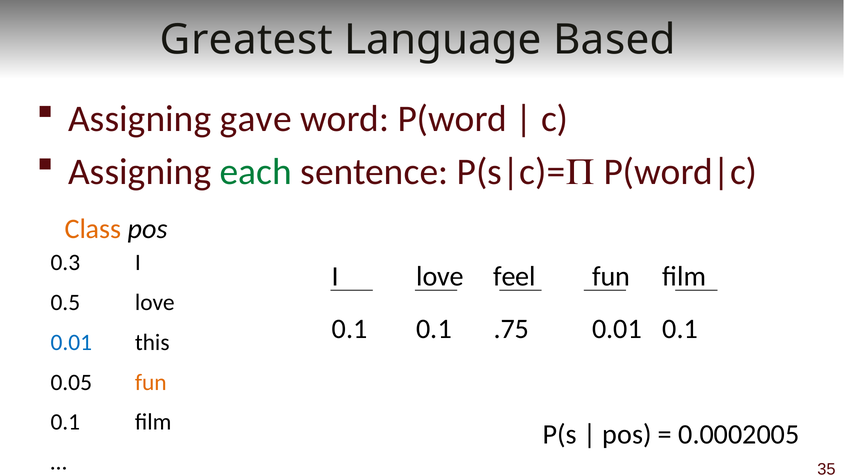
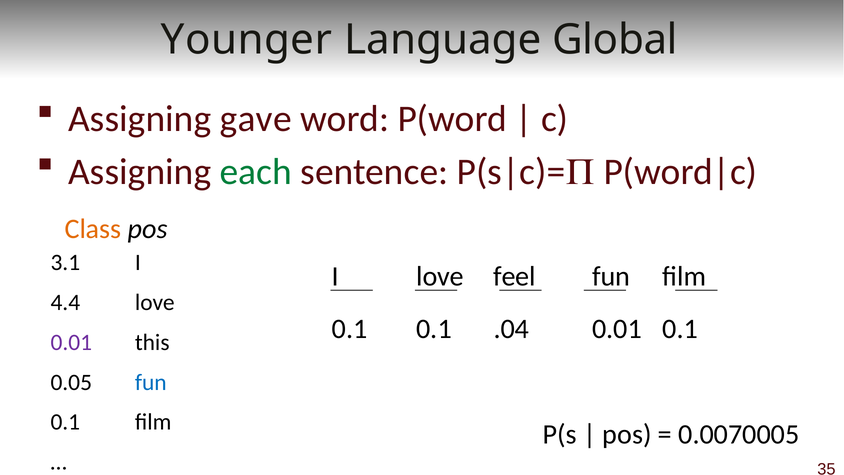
Greatest: Greatest -> Younger (246, 40)
Based: Based -> Global (615, 40)
0.3: 0.3 -> 3.1 (65, 263)
0.5: 0.5 -> 4.4 (65, 302)
.75: .75 -> .04 (511, 329)
0.01 colour: blue -> purple (71, 342)
fun colour: orange -> blue (151, 382)
0.0002005: 0.0002005 -> 0.0070005 (739, 434)
